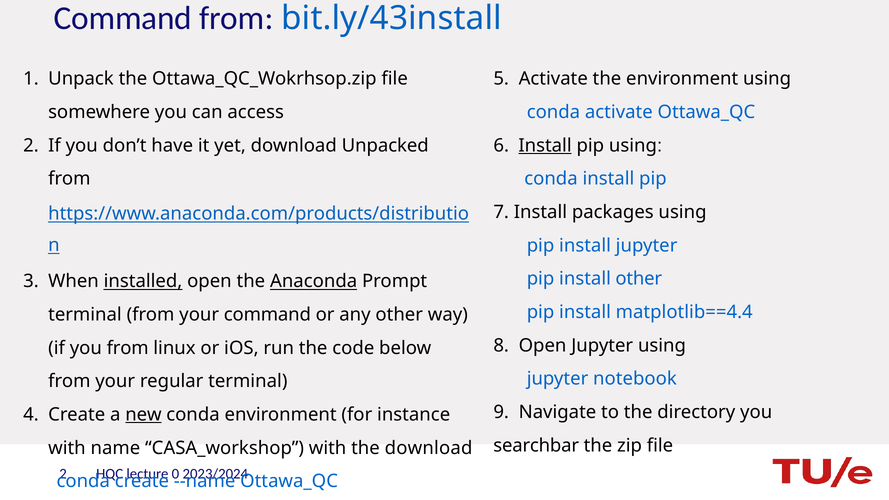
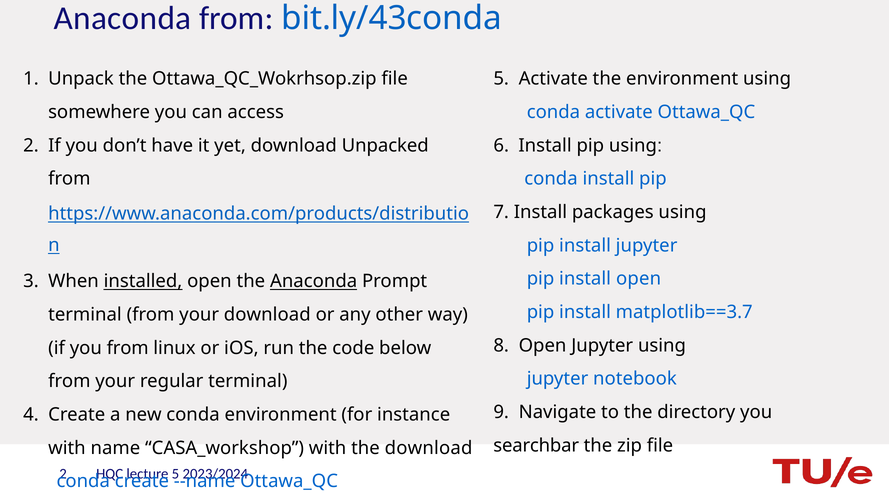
Command: Command -> Anaconda (123, 18)
bit.ly/43install: bit.ly/43install -> bit.ly/43conda (392, 18)
Install underline: present -> none (545, 146)
install other: other -> open (639, 279)
matplotlib==4.4: matplotlib==4.4 -> matplotlib==3.7 (684, 312)
your command: command -> download (267, 315)
new underline: present -> none (143, 415)
0: 0 -> 5 (175, 474)
